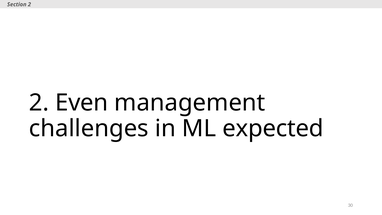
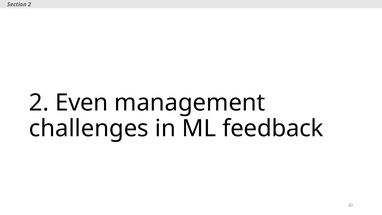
expected: expected -> feedback (273, 128)
